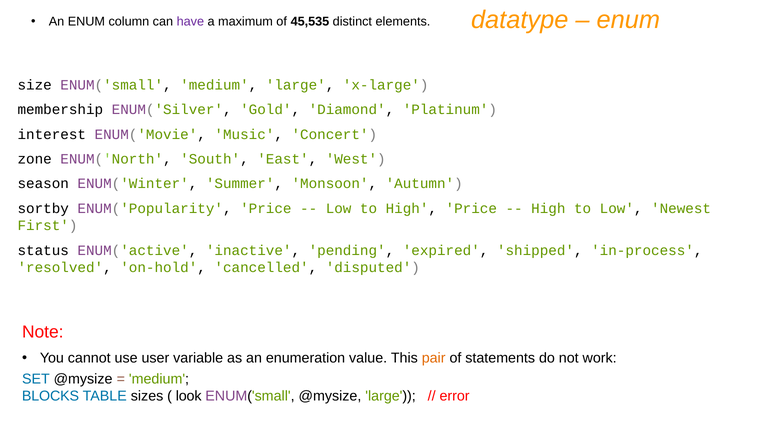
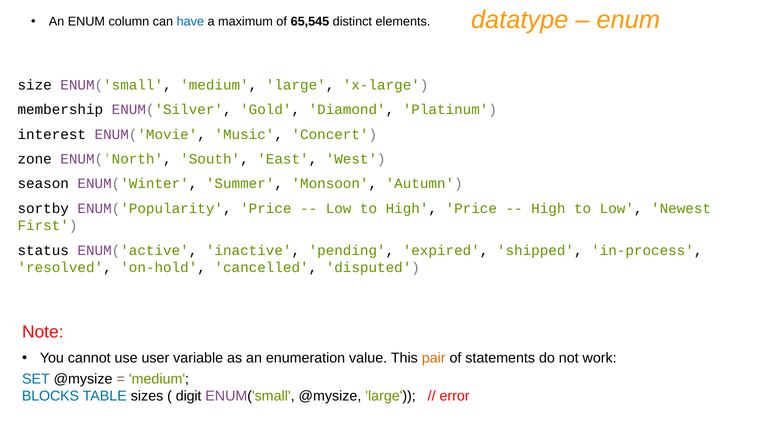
have colour: purple -> blue (190, 22)
45,535: 45,535 -> 65,545 (310, 22)
look: look -> digit (189, 396)
